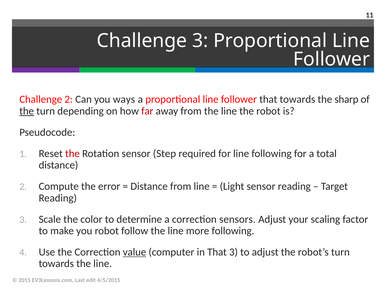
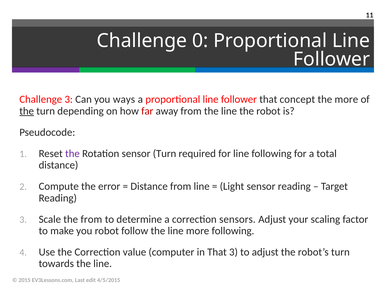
Challenge 3: 3 -> 0 (200, 41)
Challenge 2: 2 -> 3 (69, 99)
that towards: towards -> concept (297, 99)
the sharp: sharp -> more (346, 99)
the colour: red -> purple (72, 153)
sensor Step: Step -> Turn (165, 153)
the color: color -> from (91, 219)
value underline: present -> none (134, 252)
